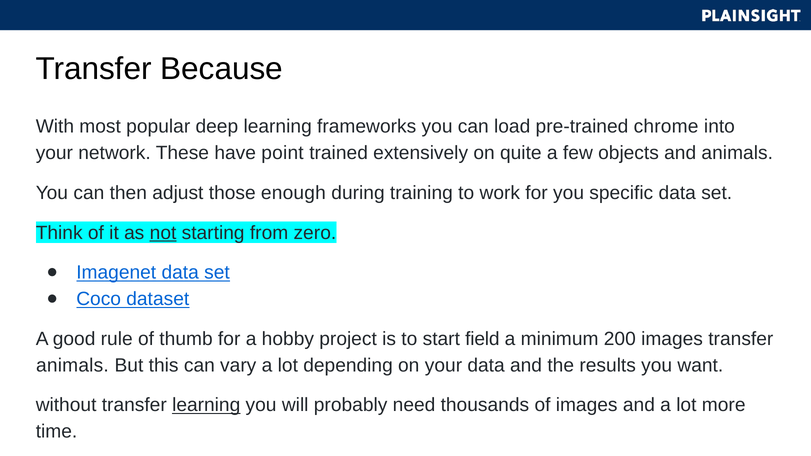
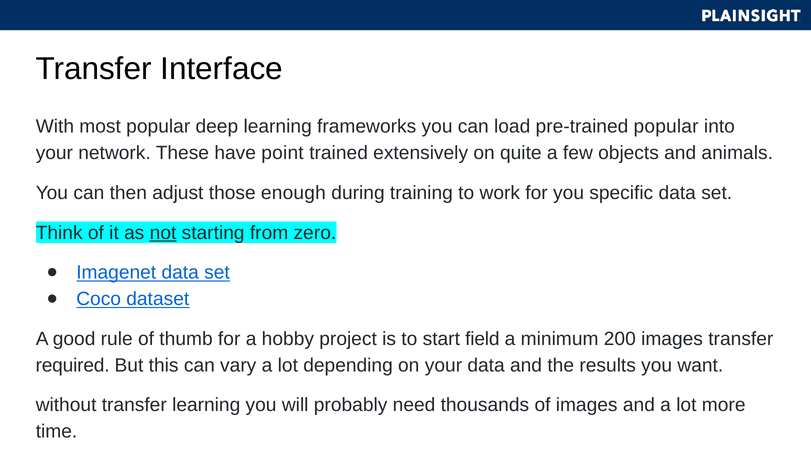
Because: Because -> Interface (222, 69)
pre-trained chrome: chrome -> popular (666, 127)
animals: animals -> required (73, 365)
learning underline: present -> none (206, 405)
